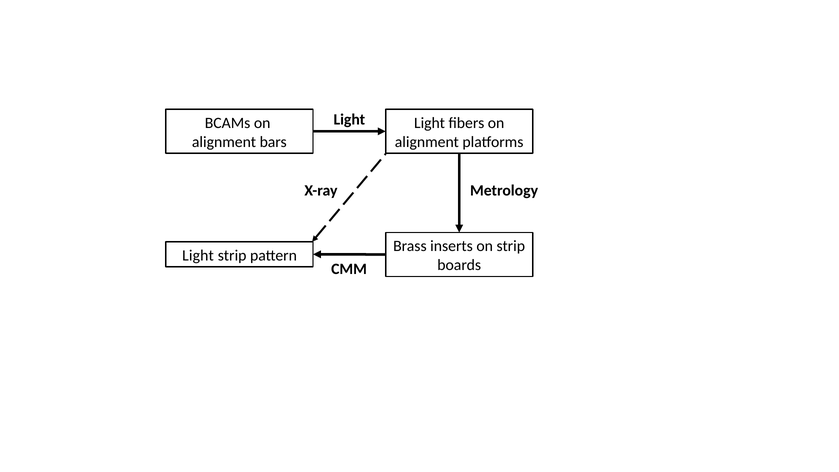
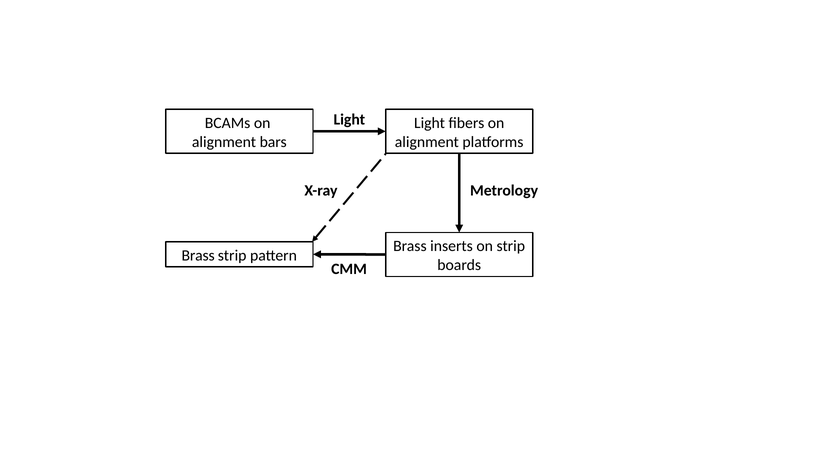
Light: Light -> Brass (198, 255)
